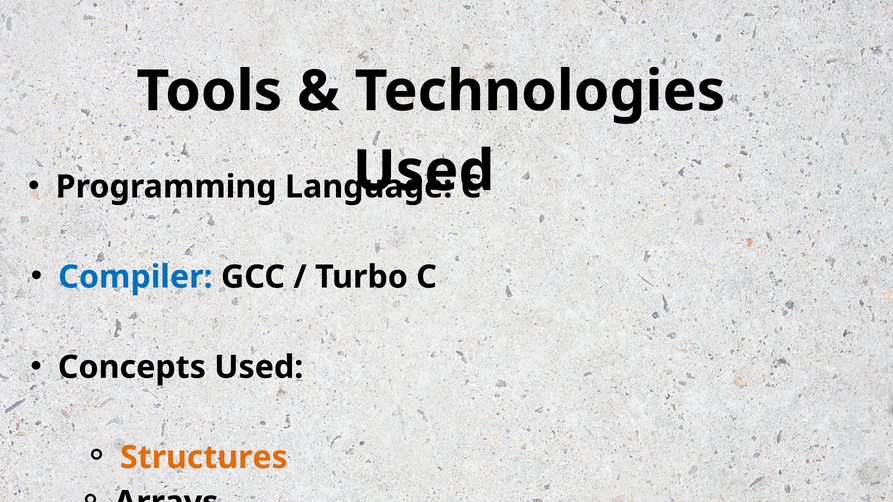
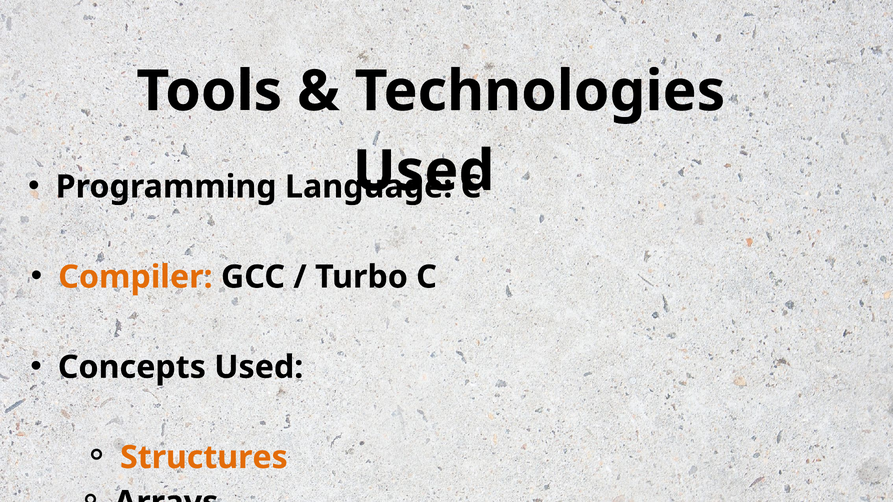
Compiler colour: blue -> orange (135, 277)
